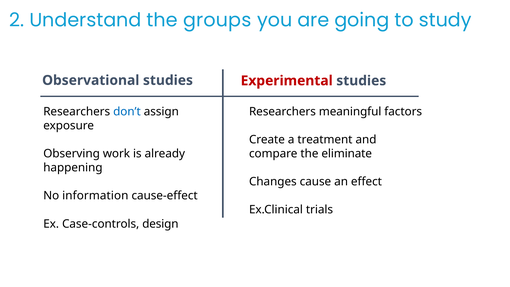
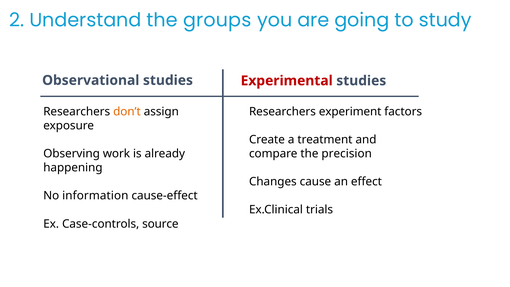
don’t colour: blue -> orange (127, 112)
meaningful: meaningful -> experiment (350, 112)
eliminate: eliminate -> precision (347, 154)
design: design -> source (160, 224)
